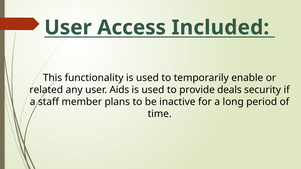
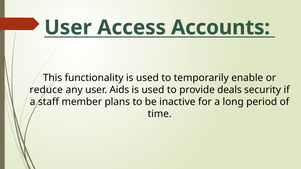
Included: Included -> Accounts (221, 28)
related: related -> reduce (46, 90)
